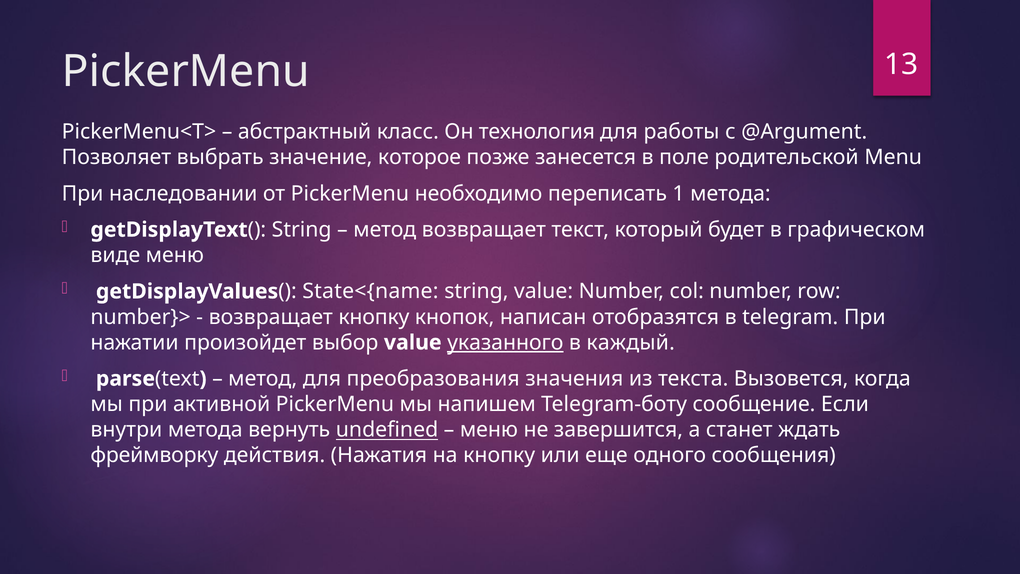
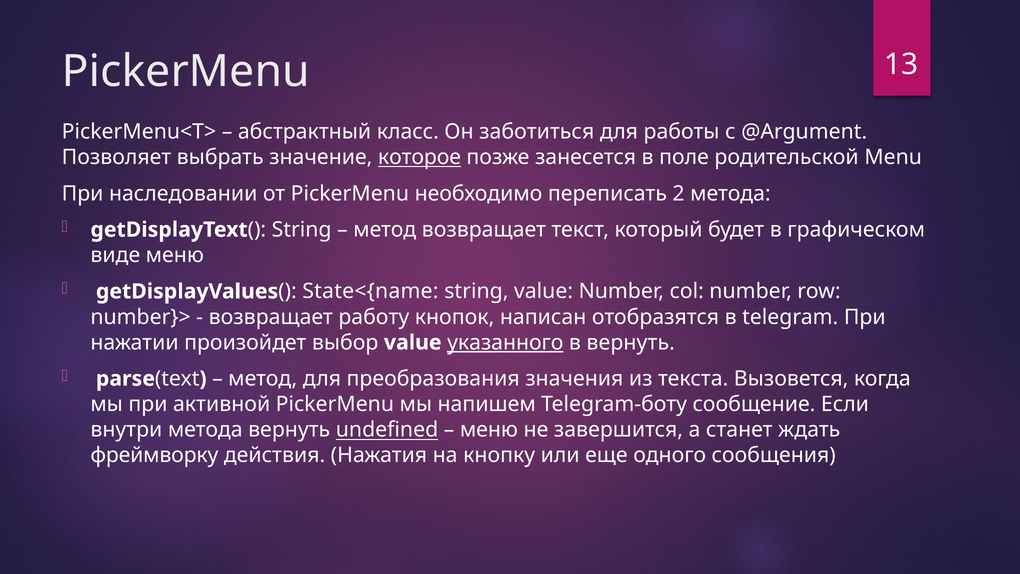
технология: технология -> заботиться (537, 132)
которое underline: none -> present (420, 157)
1: 1 -> 2 (679, 193)
возвращает кнопку: кнопку -> работу (374, 317)
в каждый: каждый -> вернуть (631, 342)
